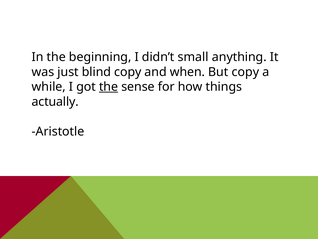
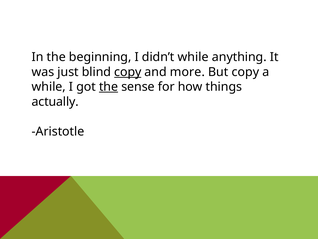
didn’t small: small -> while (193, 57)
copy underline: none -> present (128, 72)
when: when -> more (187, 72)
